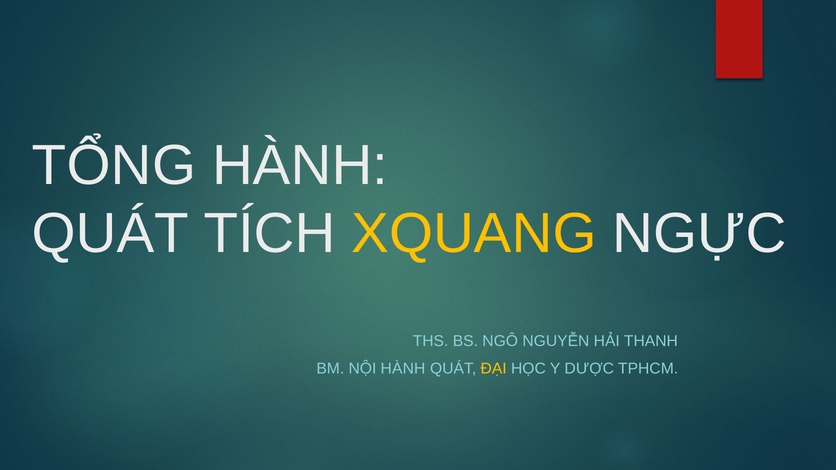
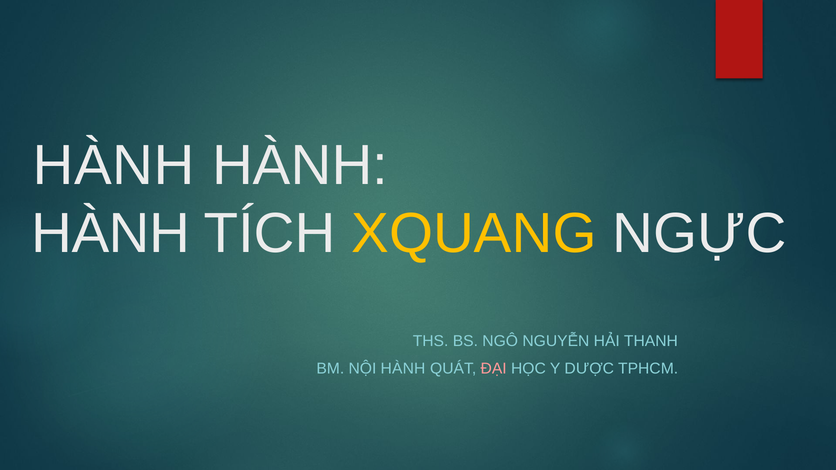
TỔNG: TỔNG -> HÀNH (114, 166)
QUÁT: QUÁT -> HÀNH (111, 234)
ĐẠI colour: yellow -> pink (494, 369)
